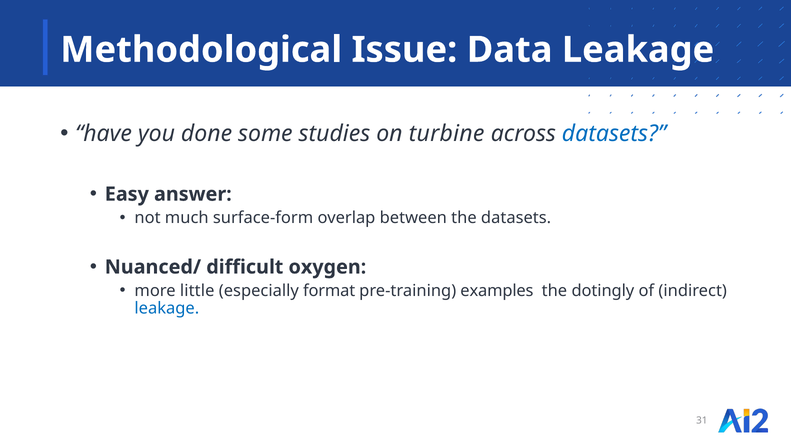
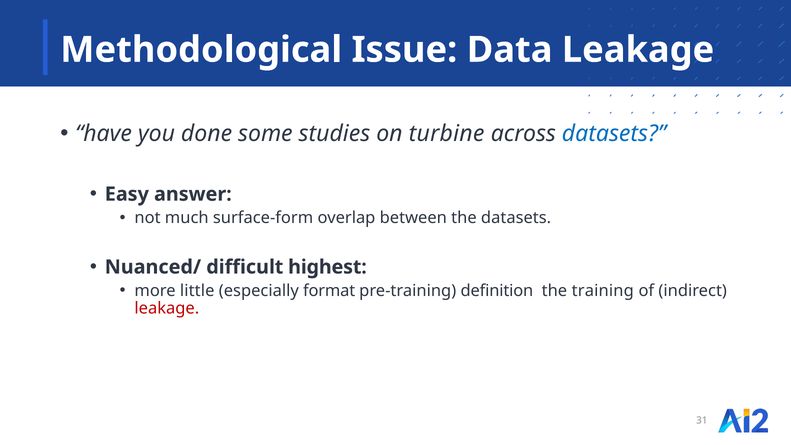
oxygen: oxygen -> highest (327, 267)
examples: examples -> definition (497, 291)
dotingly: dotingly -> training (603, 291)
leakage colour: blue -> red (167, 308)
